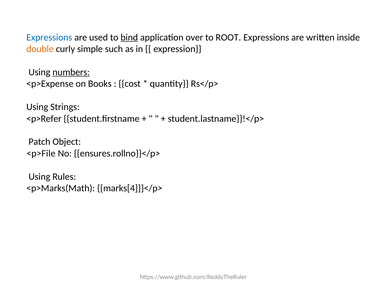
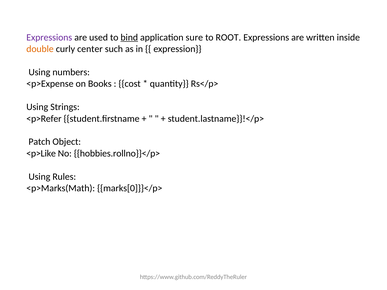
Expressions colour: blue -> purple (49, 37)
over: over -> sure (194, 37)
simple: simple -> center (90, 49)
numbers underline: present -> none (71, 72)
<p>File: <p>File -> <p>Like (41, 153)
ensures.rollno}}</p>: ensures.rollno}}</p> -> hobbies.rollno}}</p> (117, 153)
marks[4]}}</p>: marks[4]}}</p> -> marks[0]}}</p> (130, 188)
